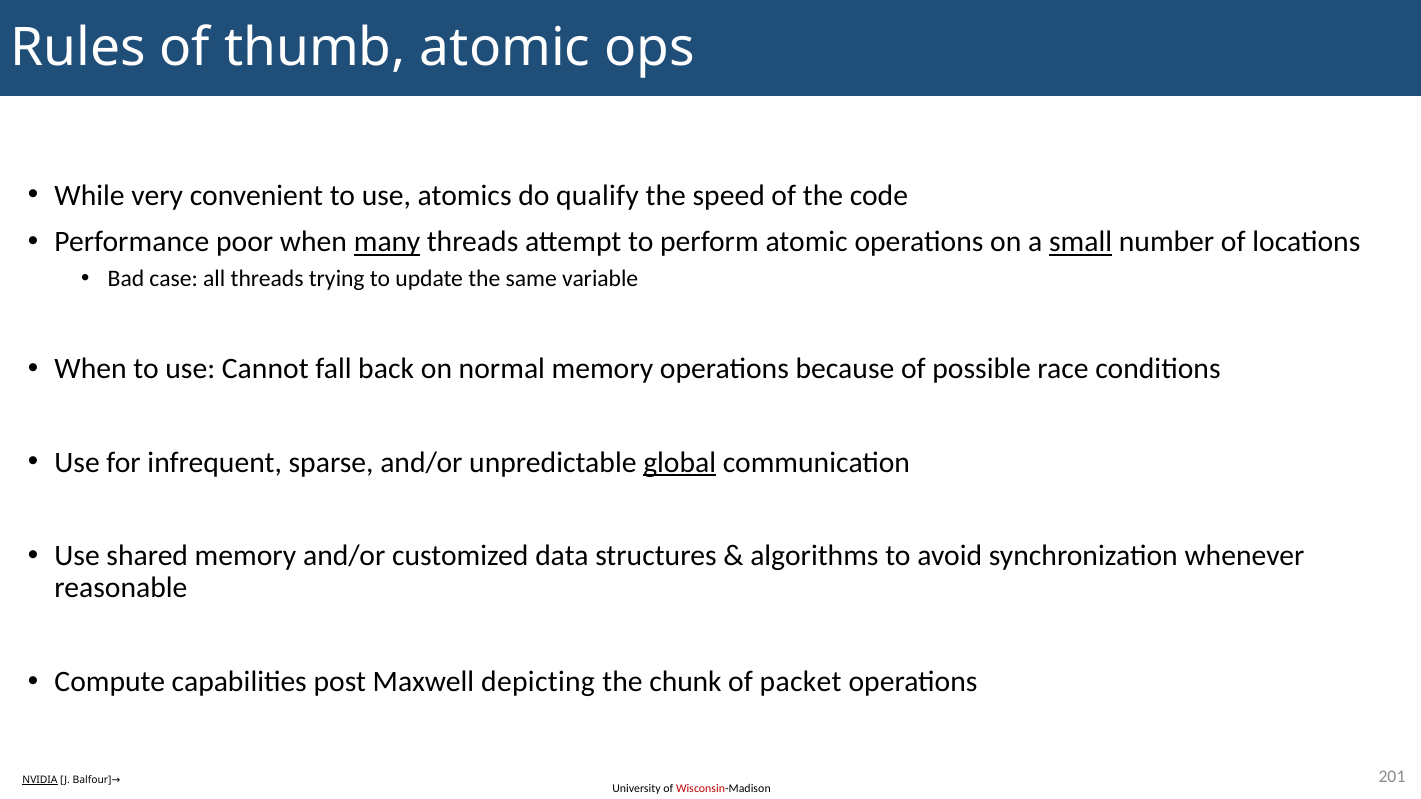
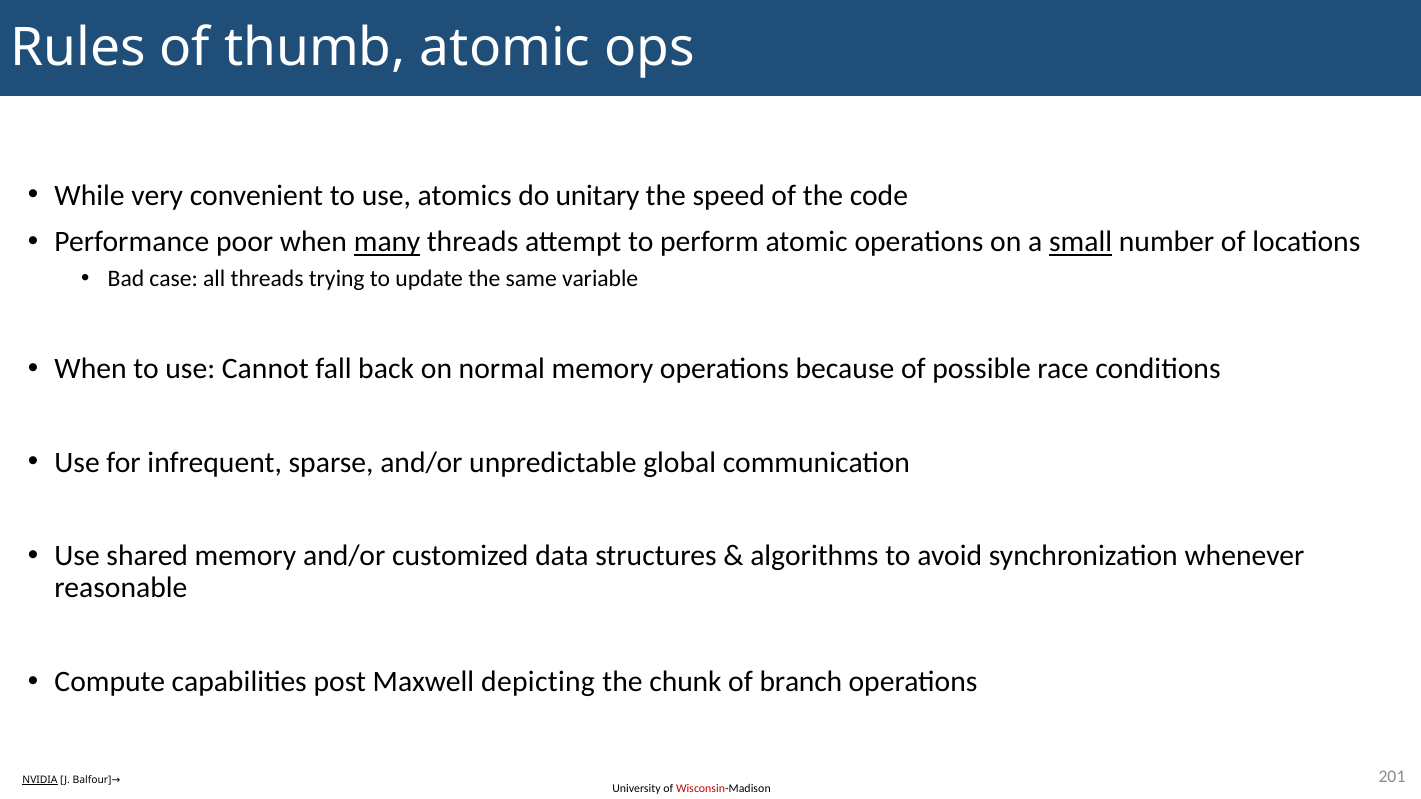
qualify: qualify -> unitary (598, 195)
global underline: present -> none (680, 462)
packet: packet -> branch (801, 682)
